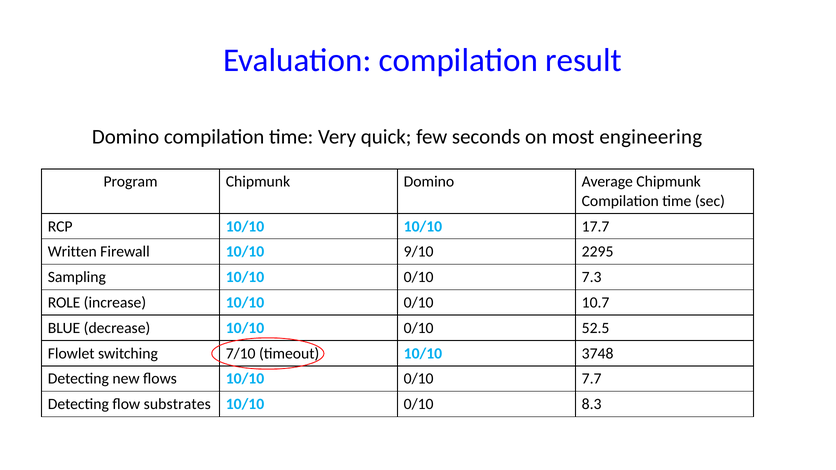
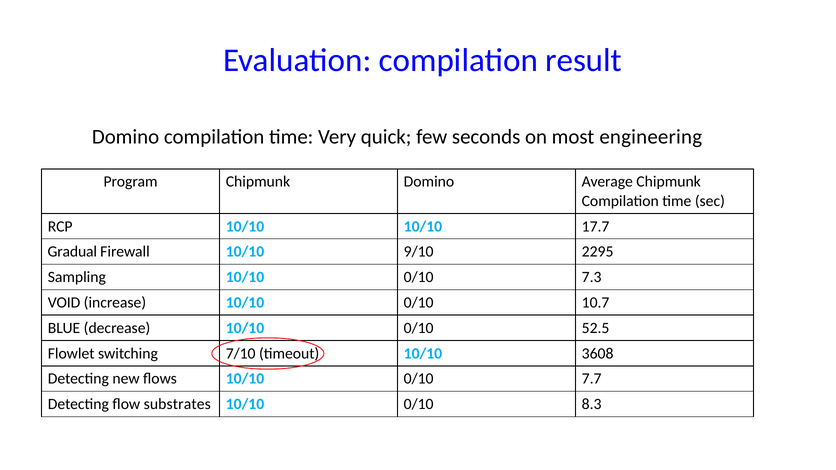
Written: Written -> Gradual (72, 252)
ROLE: ROLE -> VOID (64, 303)
3748: 3748 -> 3608 (598, 354)
